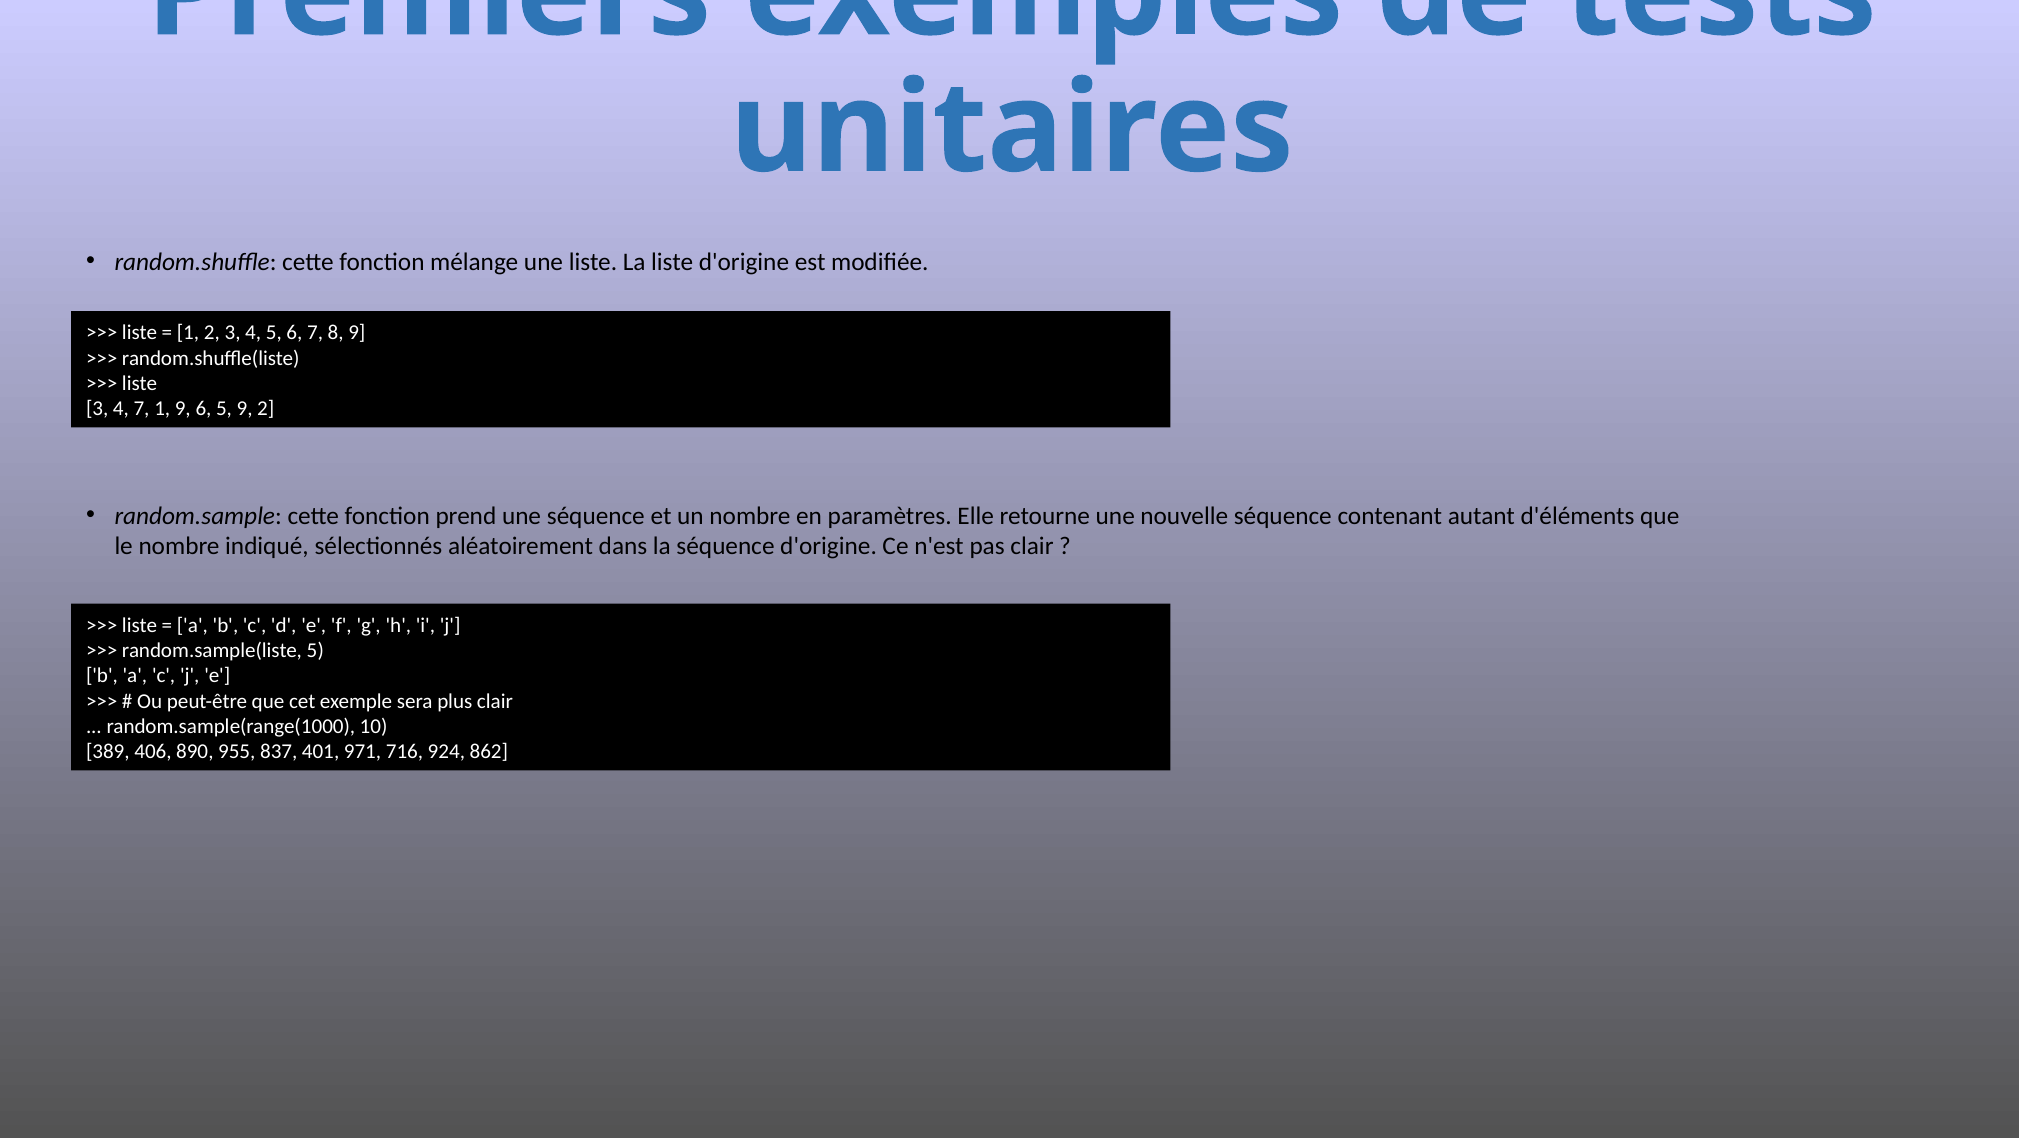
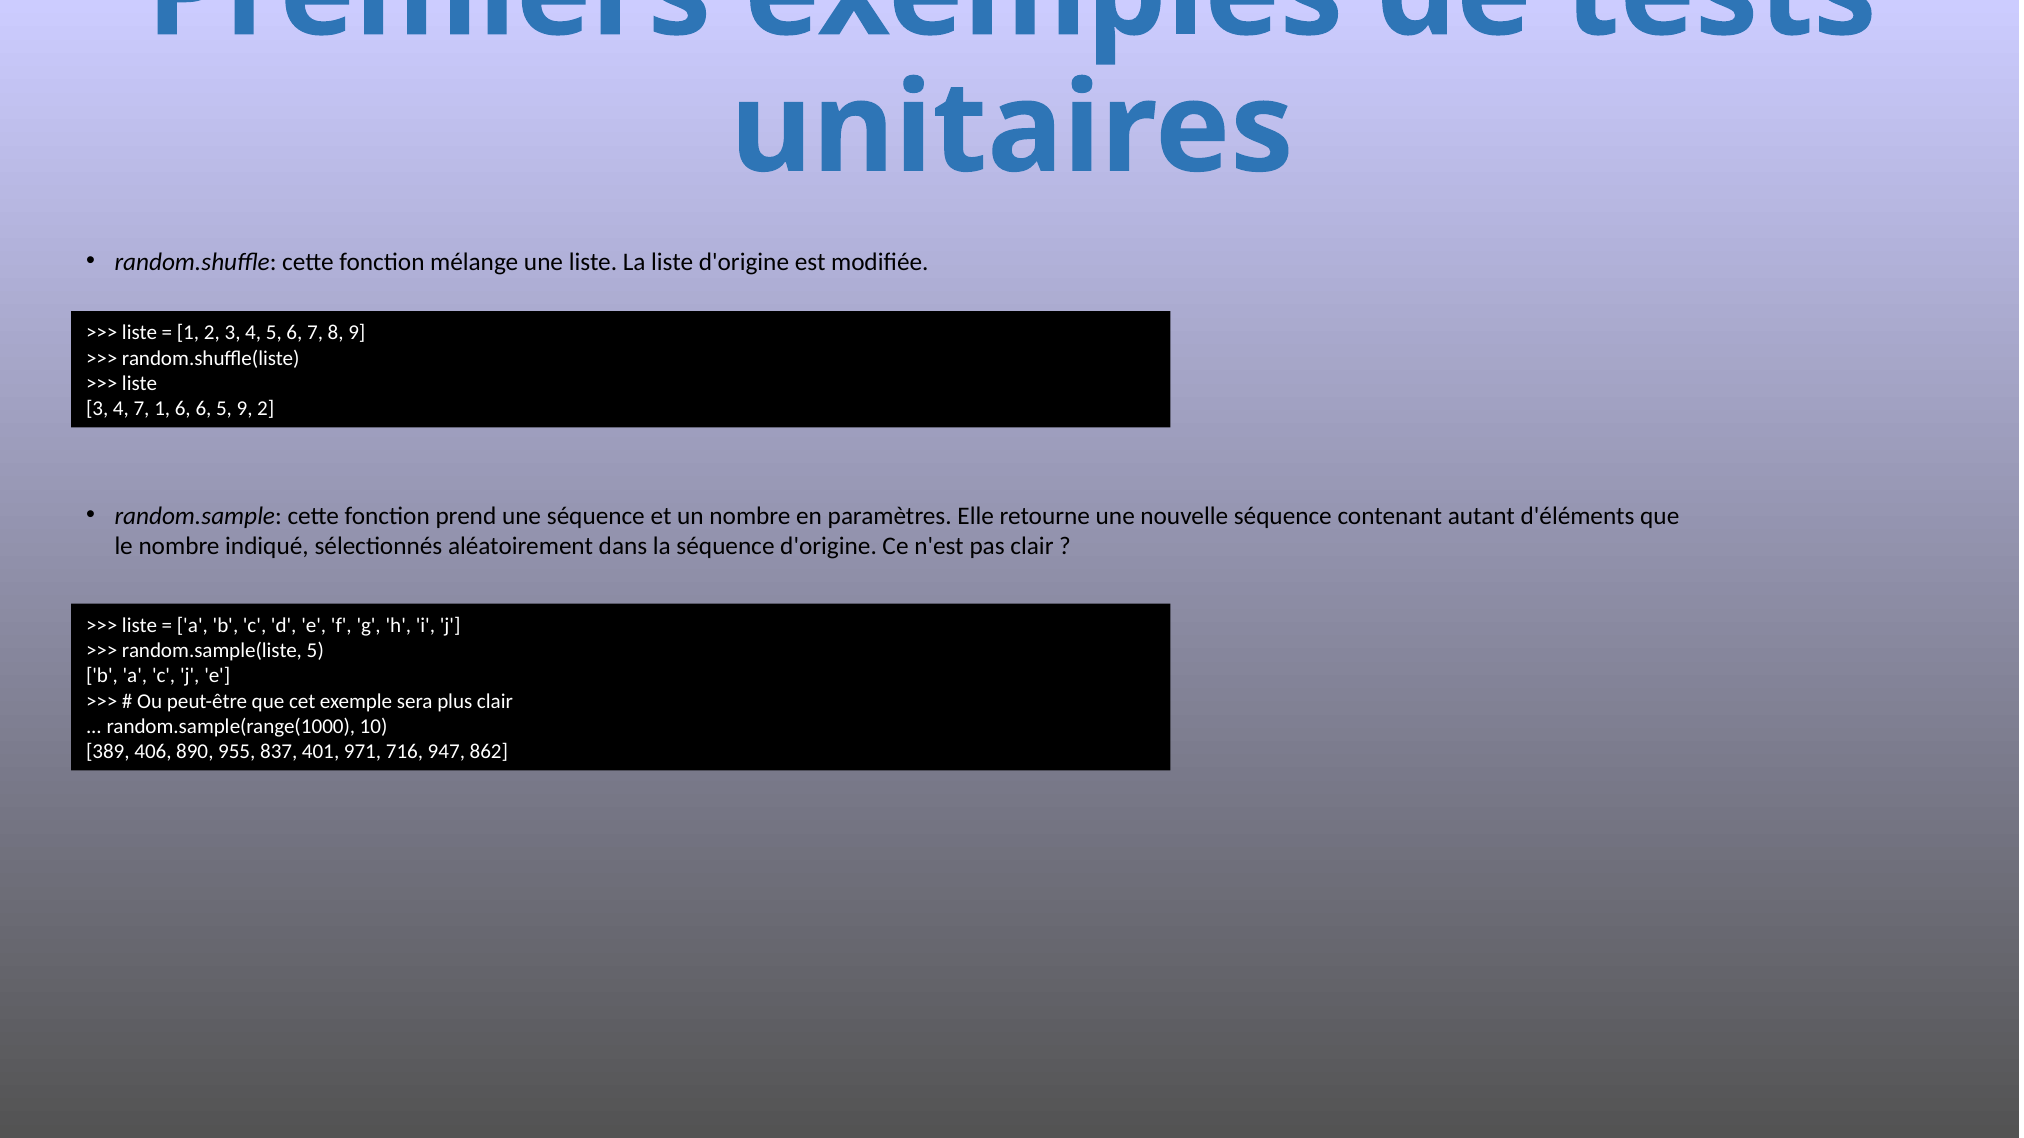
1 9: 9 -> 6 (183, 409)
924: 924 -> 947 (446, 752)
